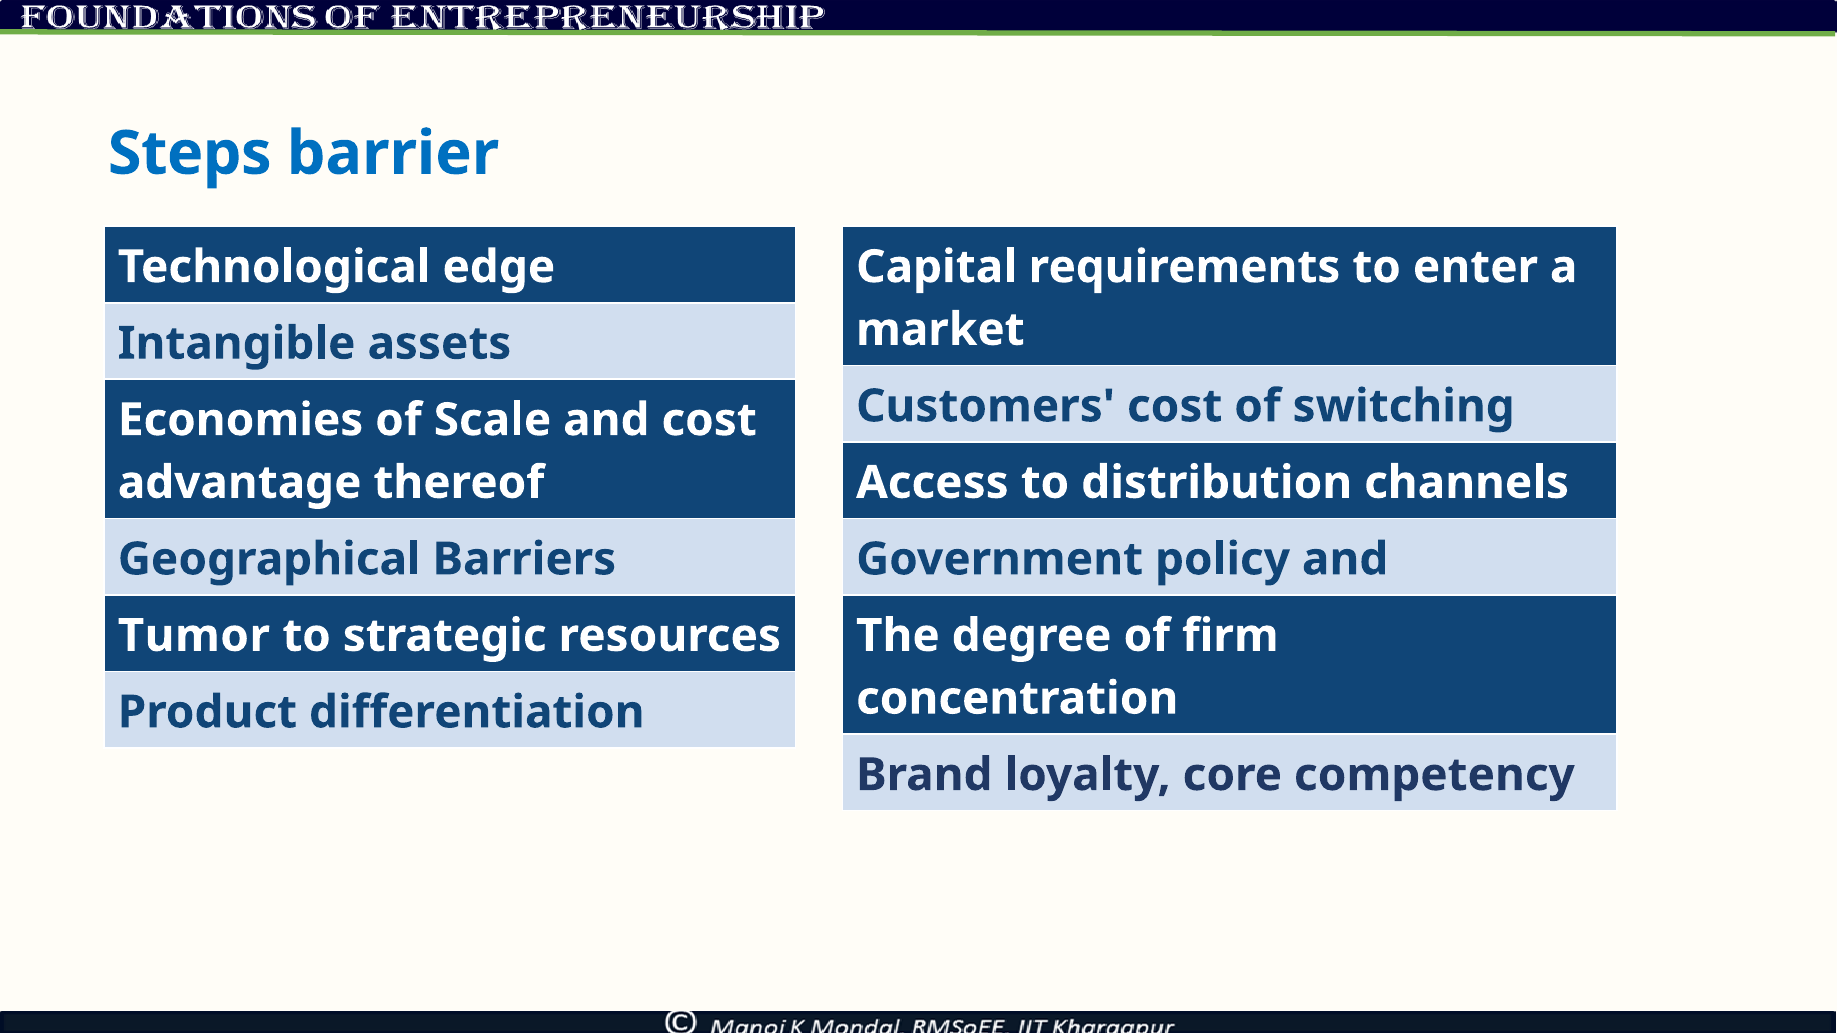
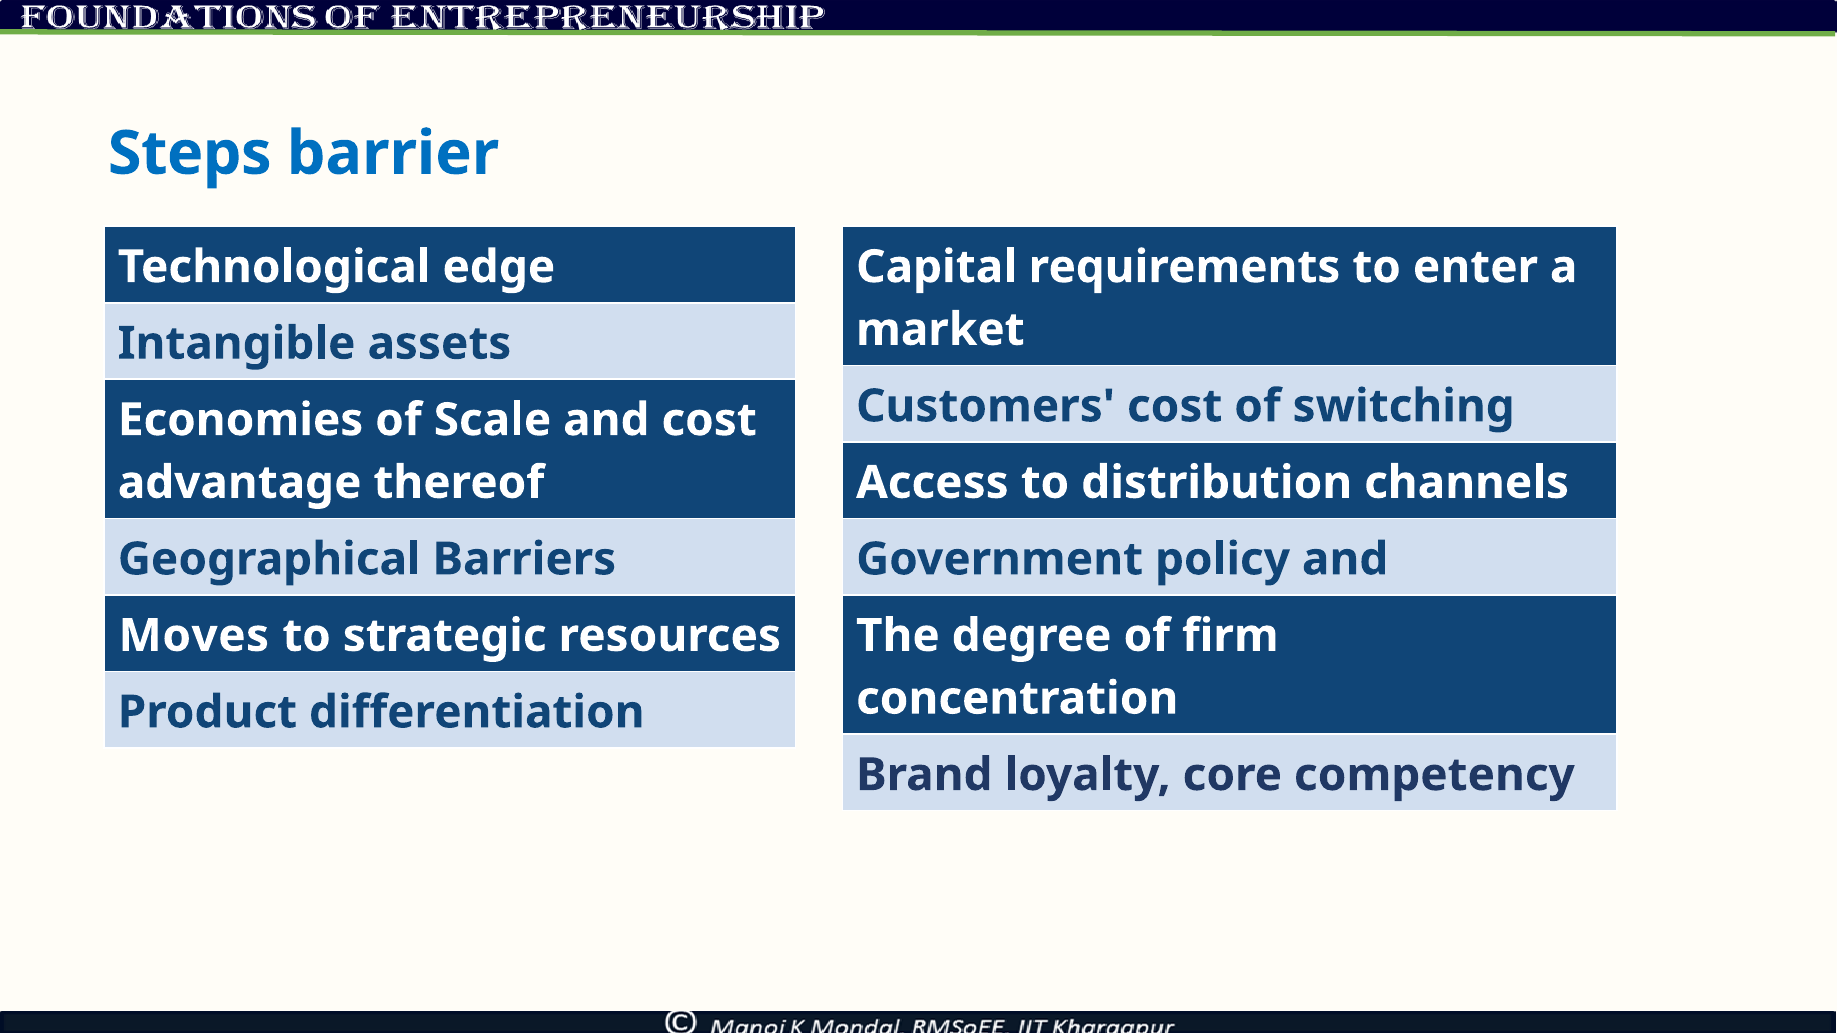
Tumor: Tumor -> Moves (194, 636)
